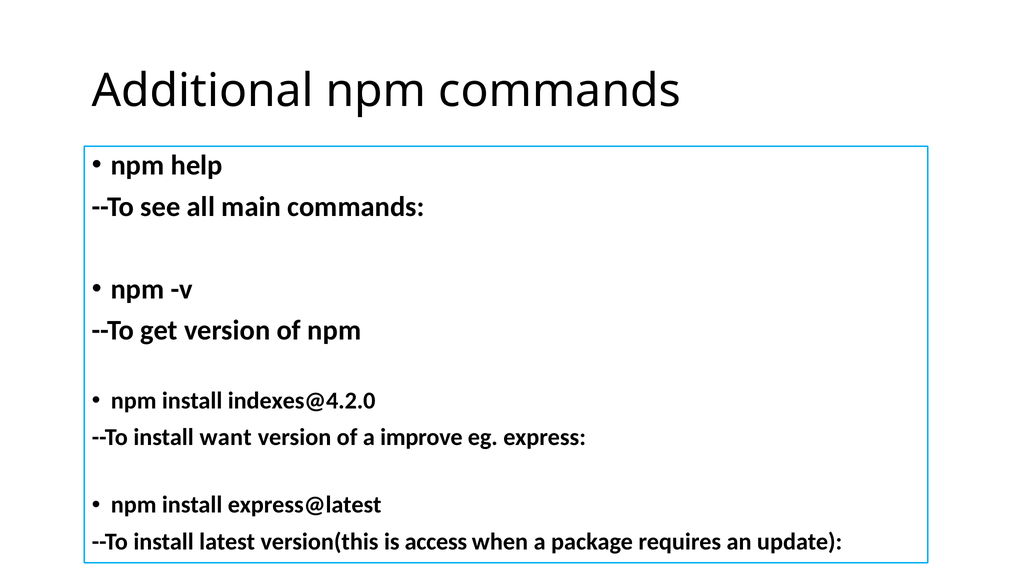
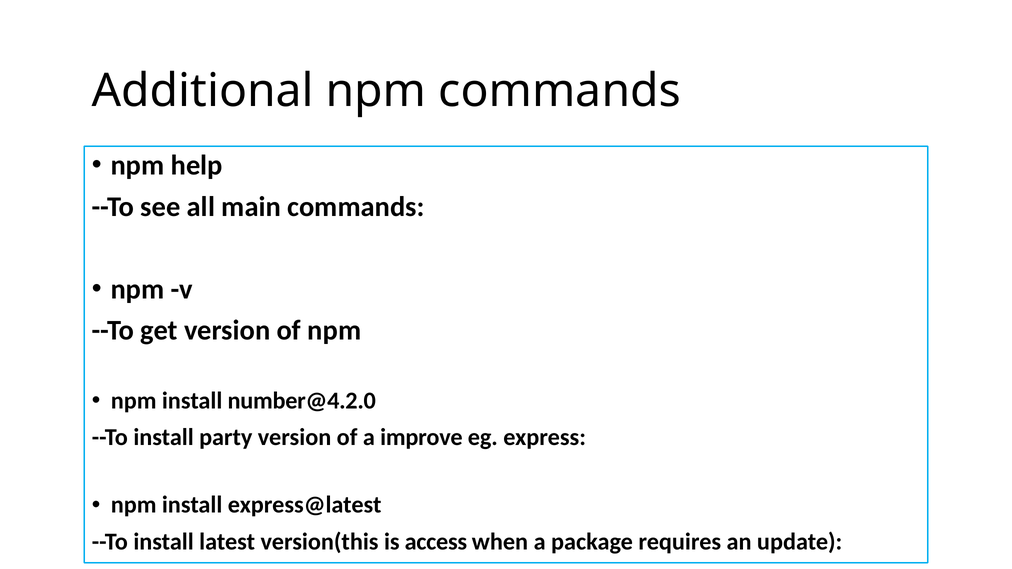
indexes@4.2.0: indexes@4.2.0 -> number@4.2.0 (302, 401)
want: want -> party (226, 437)
